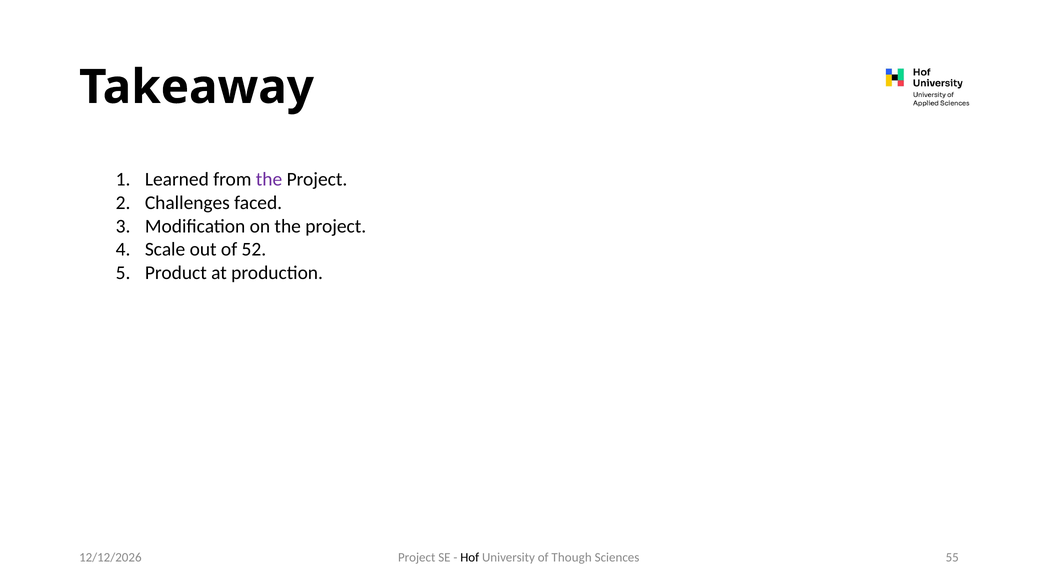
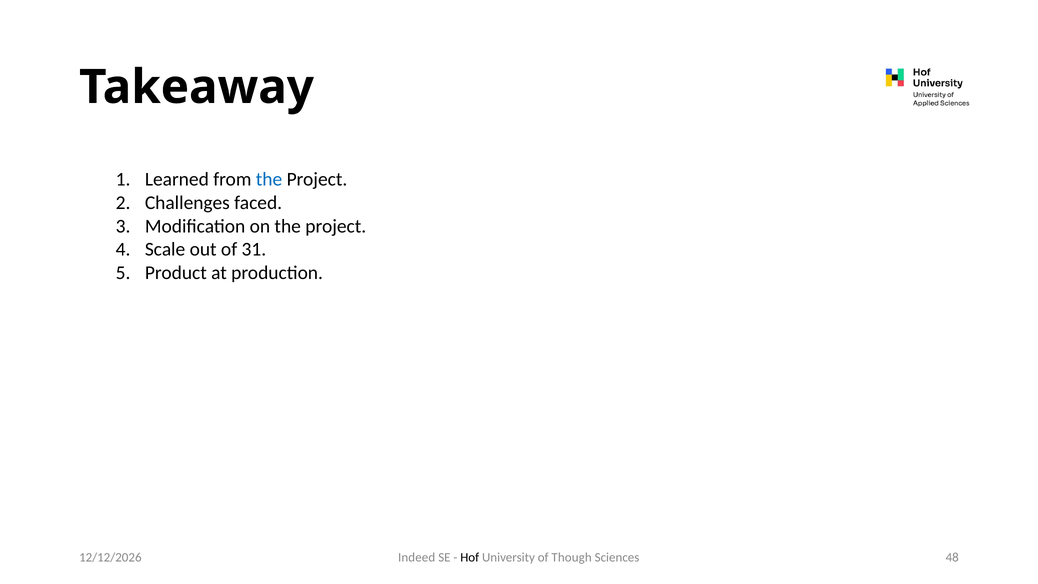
the colour: purple -> blue (269, 179)
52: 52 -> 31 (254, 249)
Project: Project -> Indeed (417, 557)
55: 55 -> 48 (952, 557)
